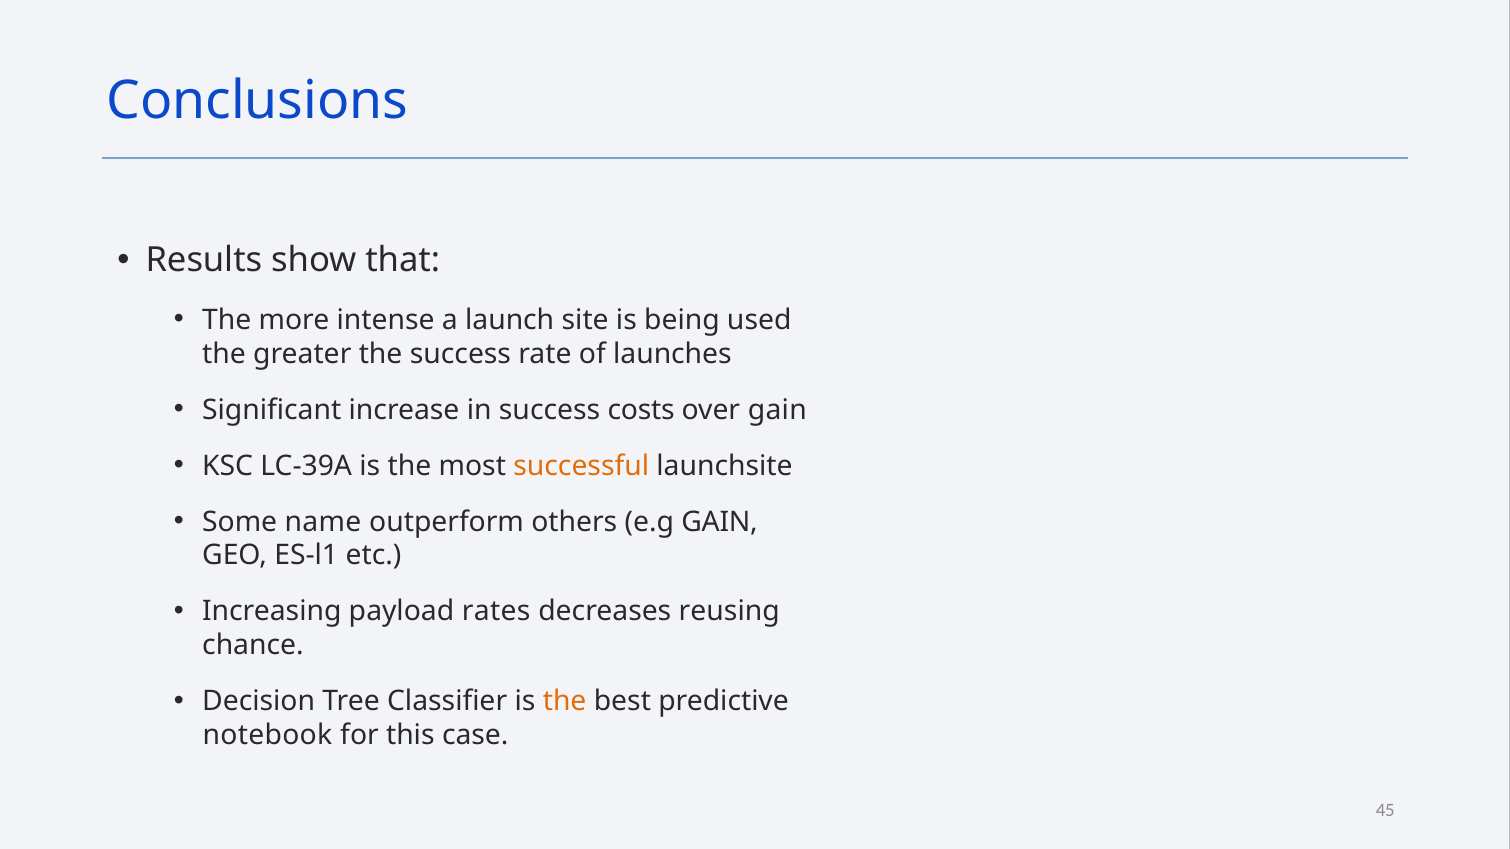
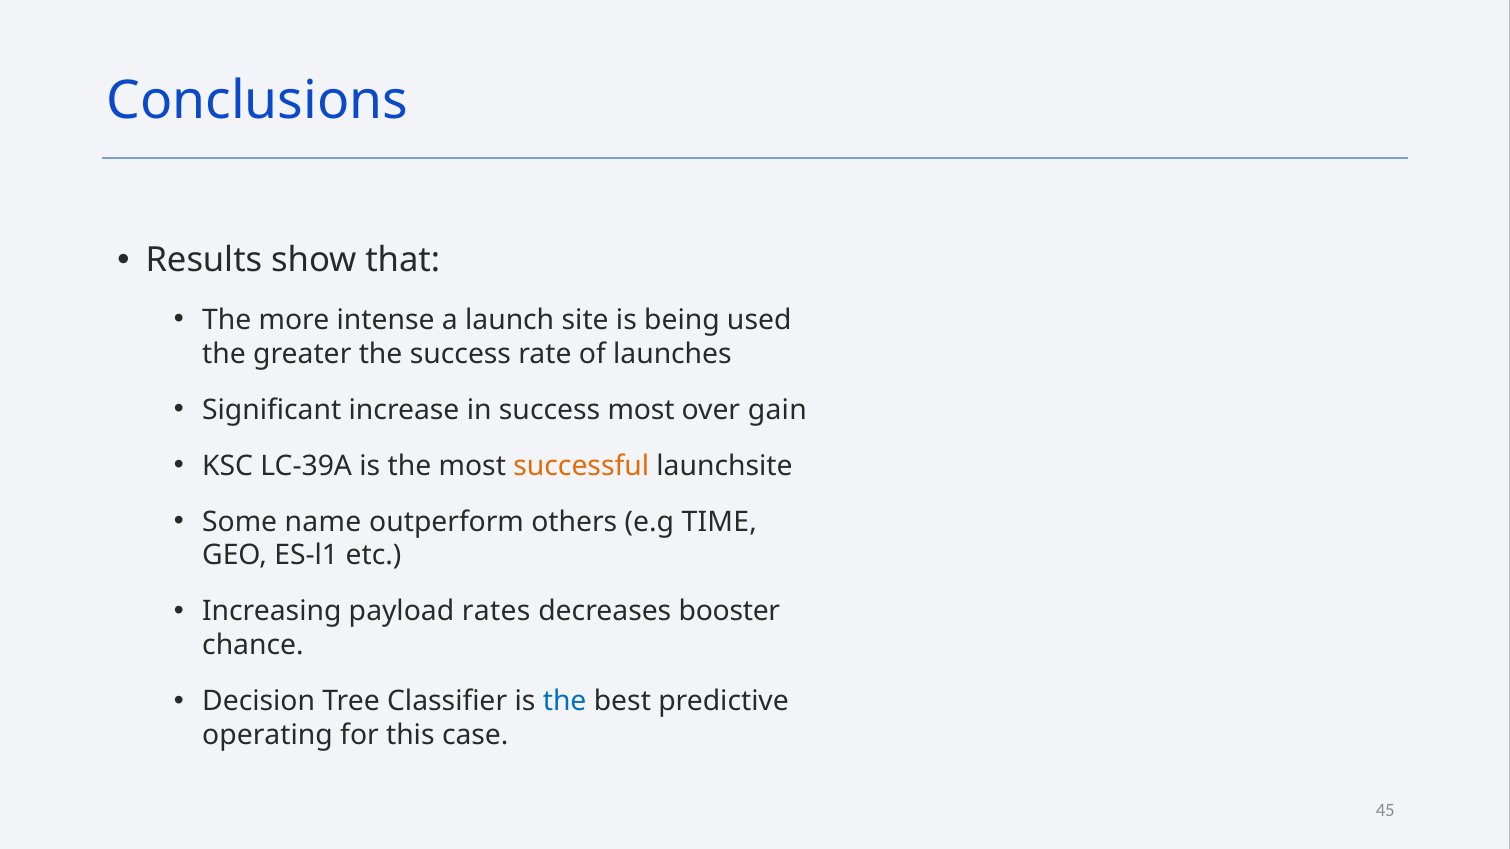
success costs: costs -> most (641, 410)
e.g GAIN: GAIN -> TIME (719, 522)
reusing: reusing -> booster (729, 612)
the colour: orange -> blue (565, 702)
notebook: notebook -> operating (268, 736)
